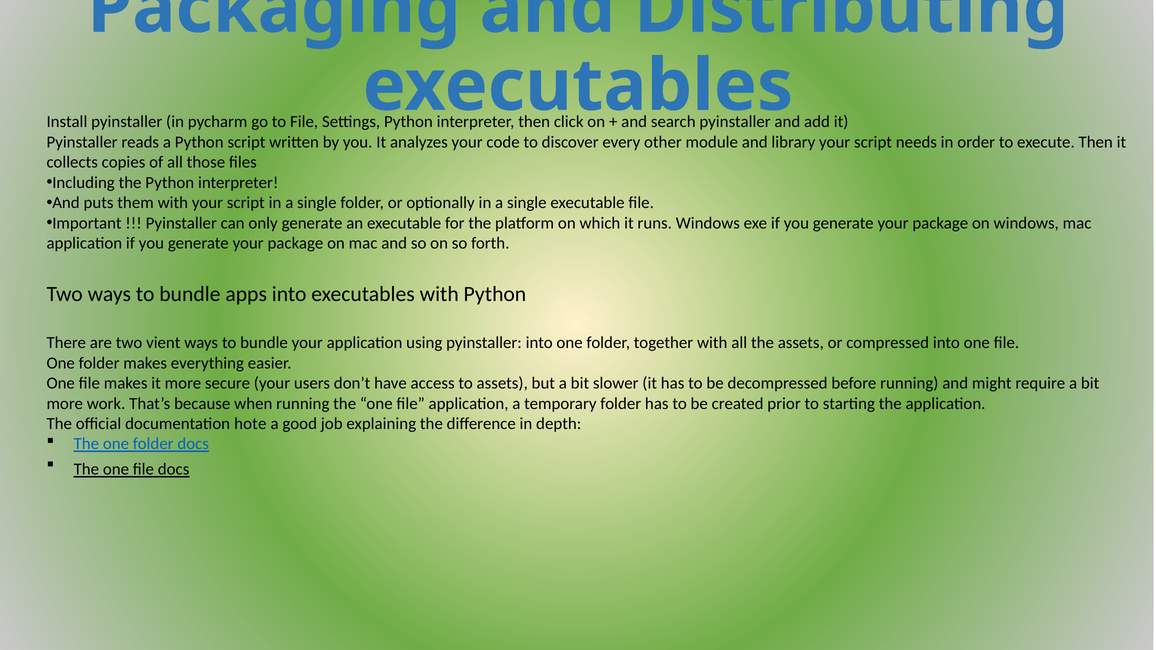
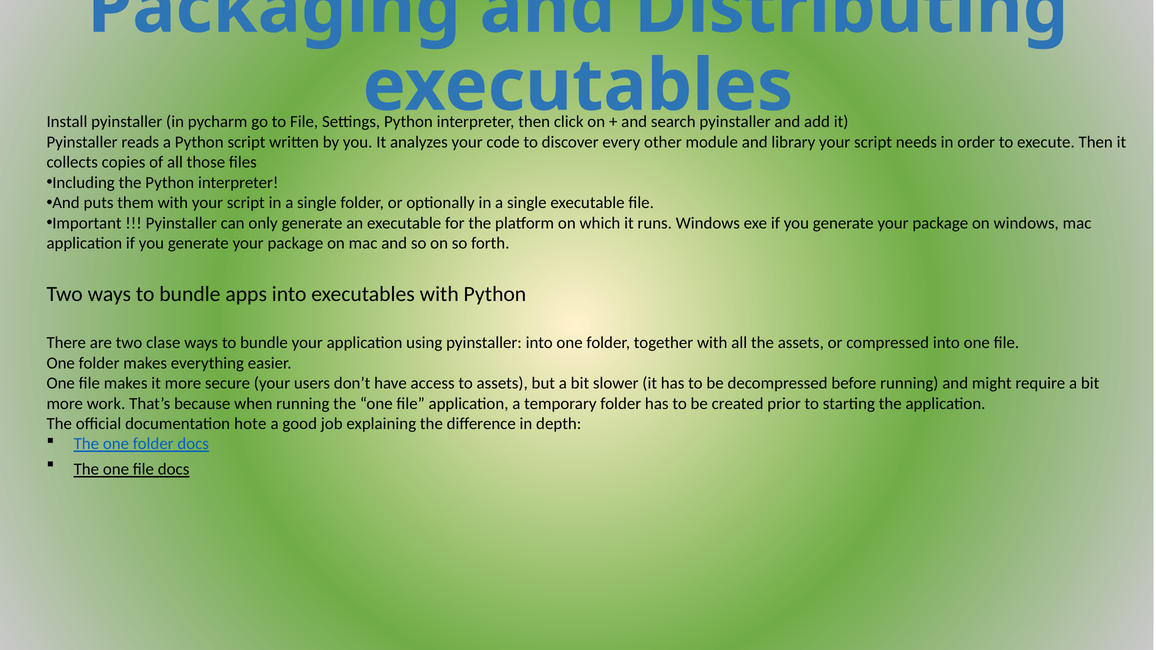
vient: vient -> clase (163, 343)
